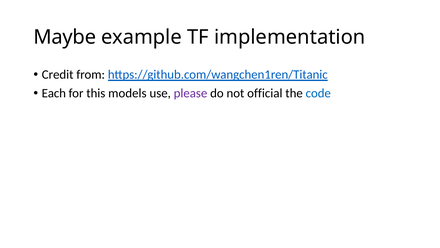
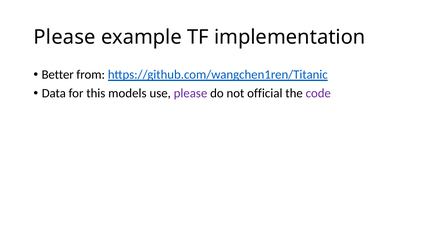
Maybe: Maybe -> Please (65, 37)
Credit: Credit -> Better (58, 75)
Each: Each -> Data (54, 93)
code colour: blue -> purple (318, 93)
